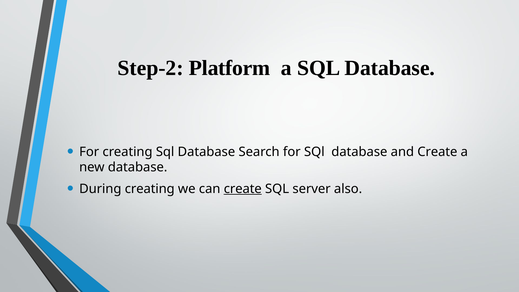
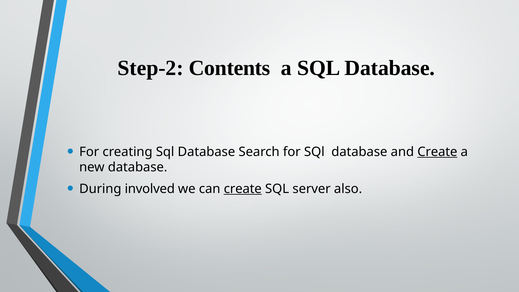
Platform: Platform -> Contents (230, 68)
Create underline: none -> present (437, 152)
During creating: creating -> involved (150, 189)
